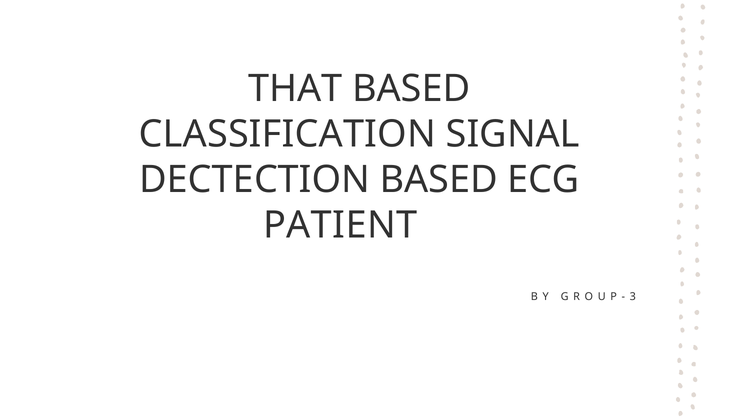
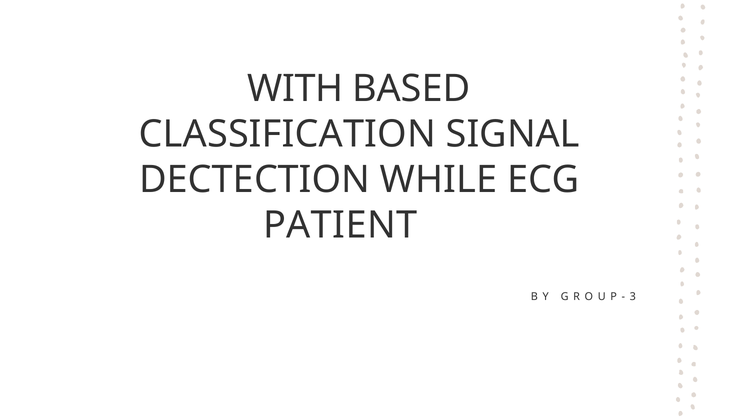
THAT: THAT -> WITH (295, 88)
DECTECTION BASED: BASED -> WHILE (439, 179)
